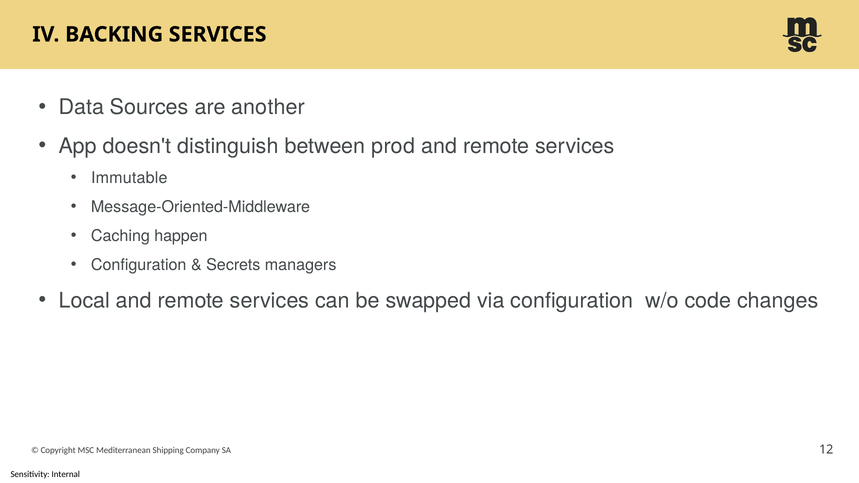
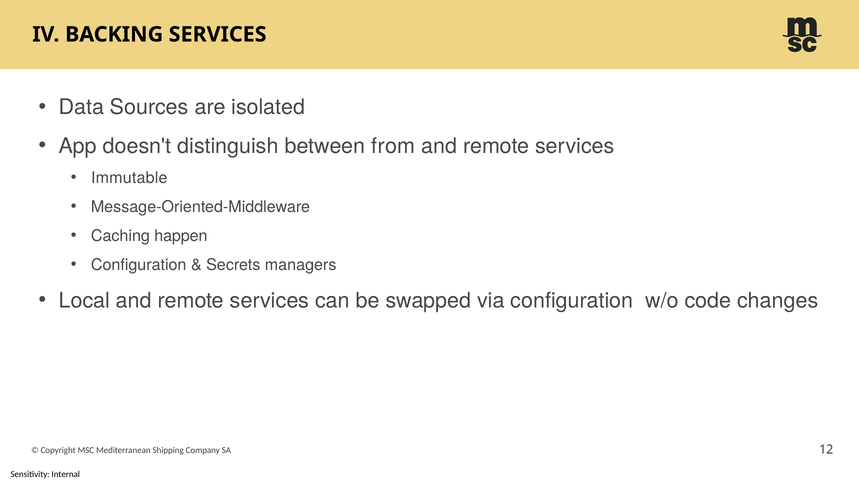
another: another -> isolated (268, 107)
prod: prod -> from (393, 146)
